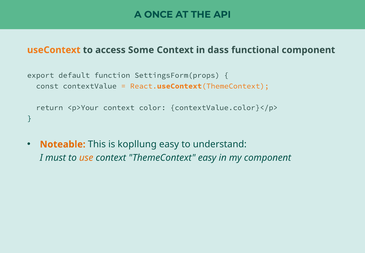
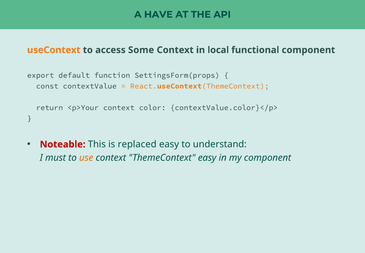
ONCE: ONCE -> HAVE (158, 14)
dass: dass -> local (218, 50)
Noteable colour: orange -> red (63, 144)
kopllung: kopllung -> replaced (137, 144)
